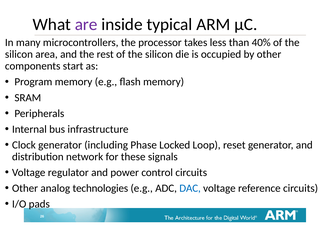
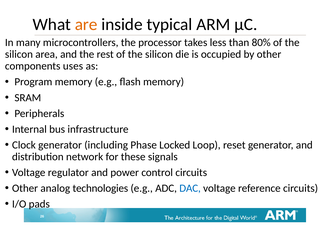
are colour: purple -> orange (86, 24)
40%: 40% -> 80% (261, 42)
start: start -> uses (73, 66)
